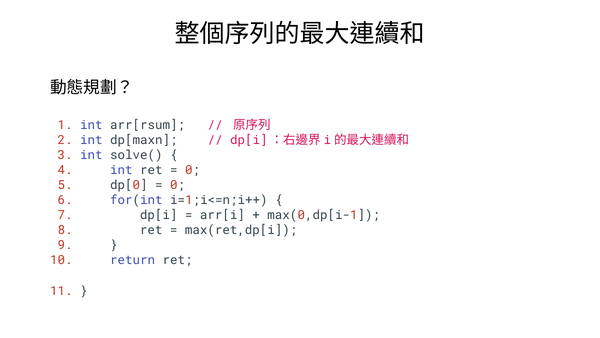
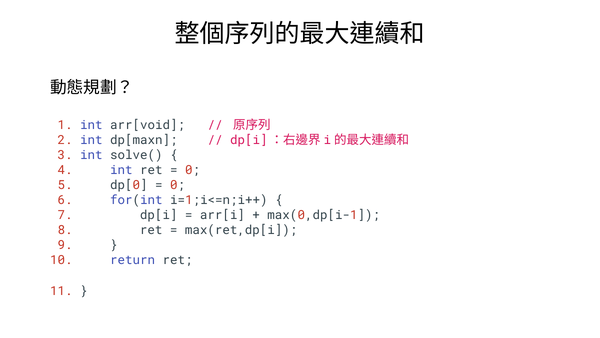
arr[rsum: arr[rsum -> arr[void (148, 125)
